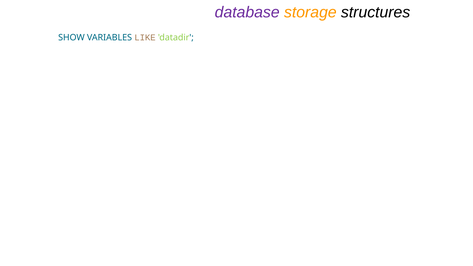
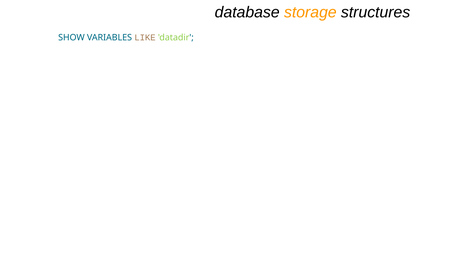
database colour: purple -> black (247, 12)
